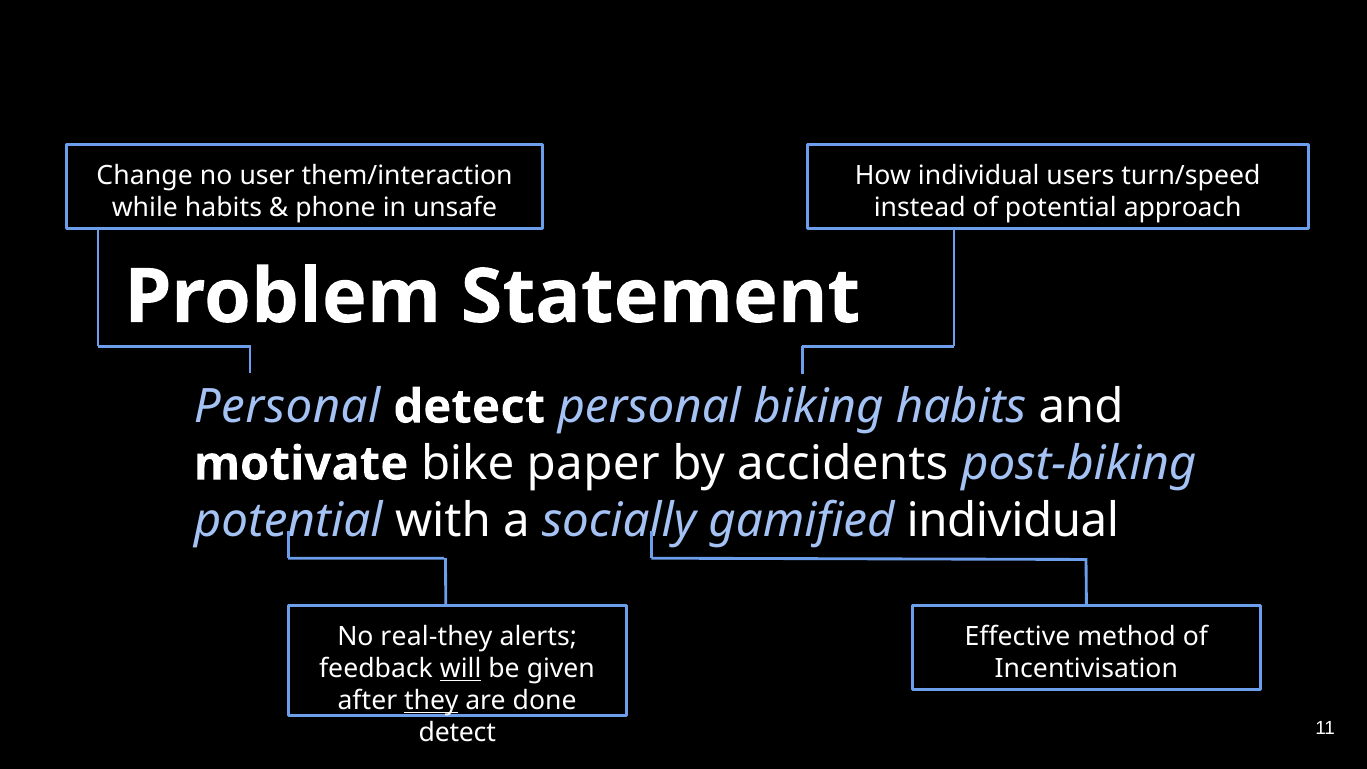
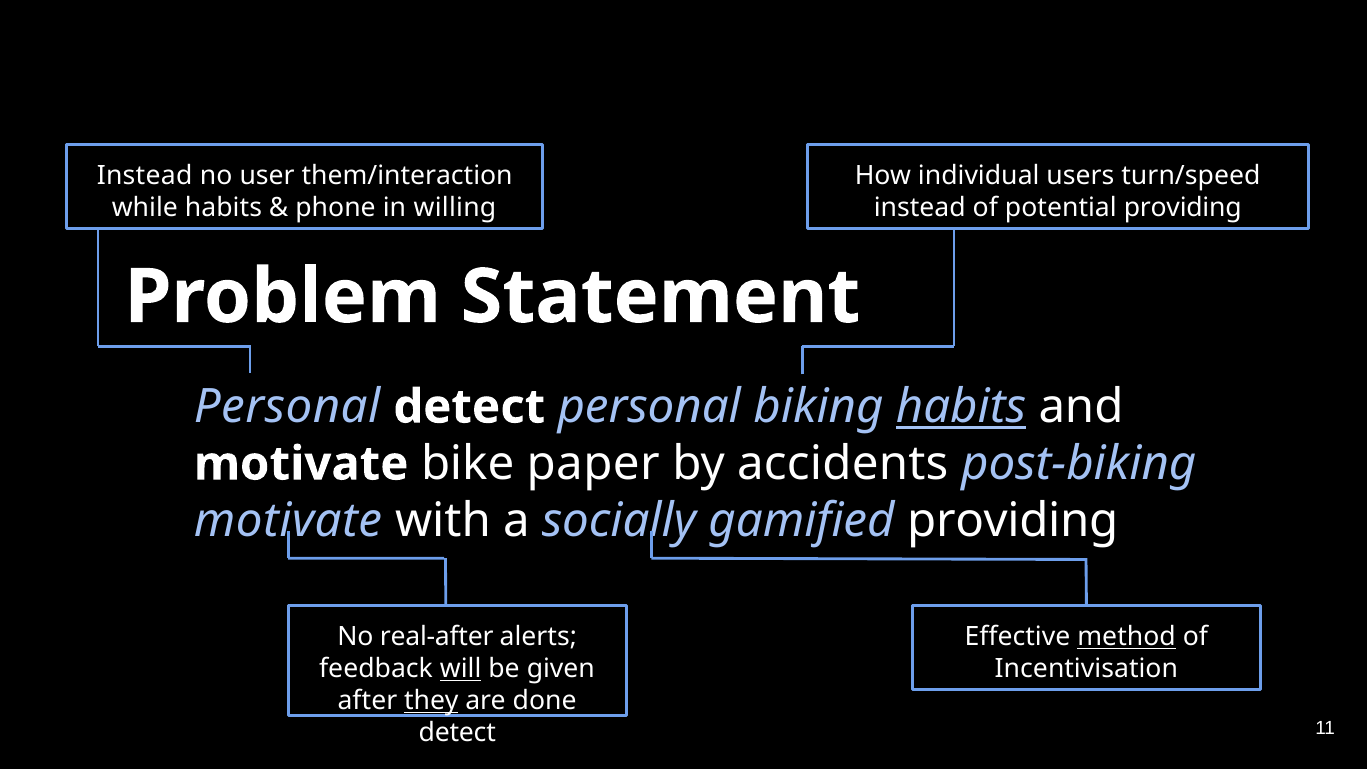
Change: Change -> Instead (145, 176)
unsafe: unsafe -> willing (455, 208)
potential approach: approach -> providing (1183, 208)
habits underline: none -> present (961, 407)
potential: potential -> motivate (288, 521)
gamified individual: individual -> providing (1013, 521)
real-they: real-they -> real-after (437, 637)
method underline: none -> present (1127, 637)
